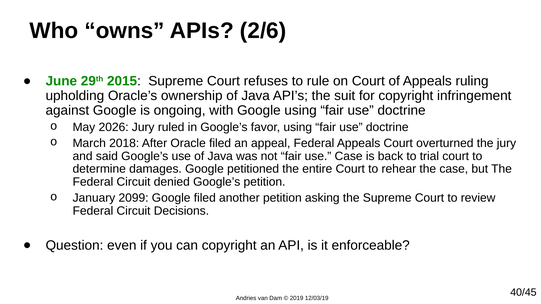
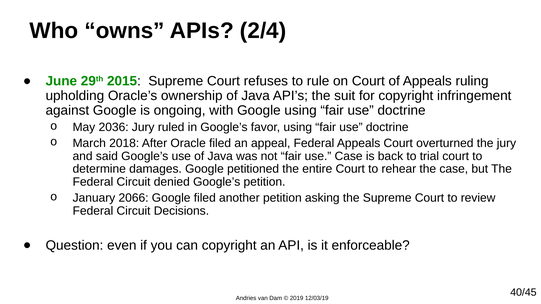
2/6: 2/6 -> 2/4 (263, 31)
2026: 2026 -> 2036 (114, 127)
2099: 2099 -> 2066 (134, 198)
